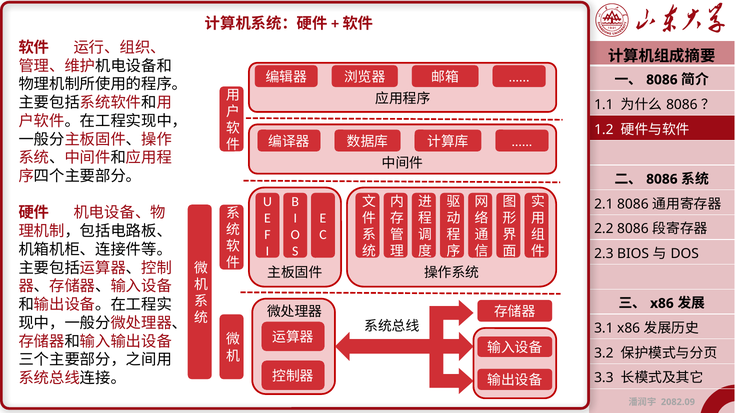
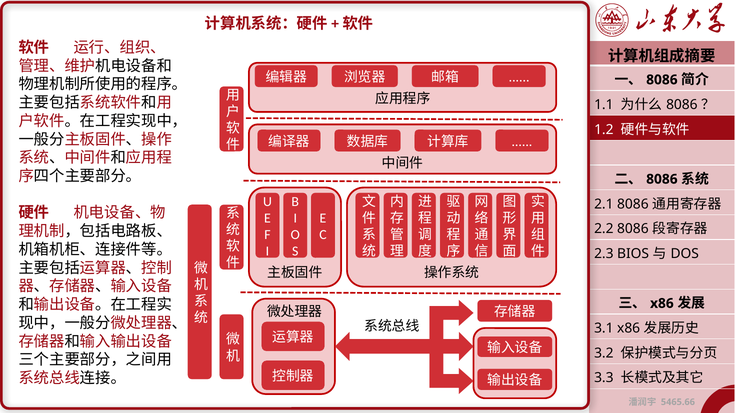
2082.09: 2082.09 -> 5465.66 (678, 402)
